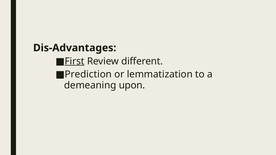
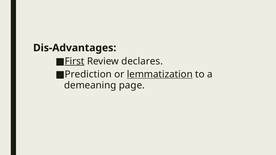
different: different -> declares (142, 61)
lemmatization underline: none -> present (160, 74)
upon: upon -> page (132, 85)
